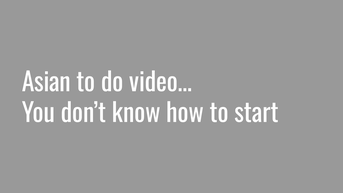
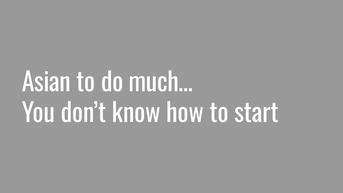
video…: video… -> much… (161, 83)
